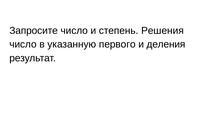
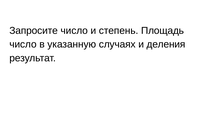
Решения: Решения -> Площадь (163, 31)
первого: первого -> случаях (117, 44)
